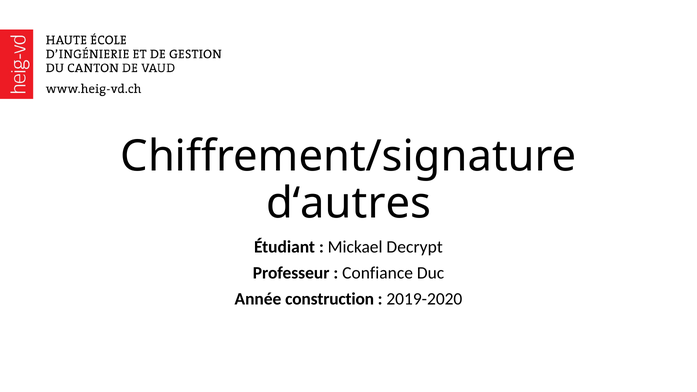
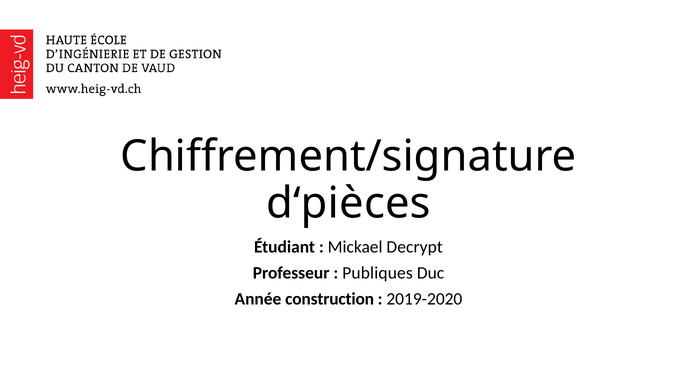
d‘autres: d‘autres -> d‘pièces (348, 203)
Confiance: Confiance -> Publiques (378, 273)
